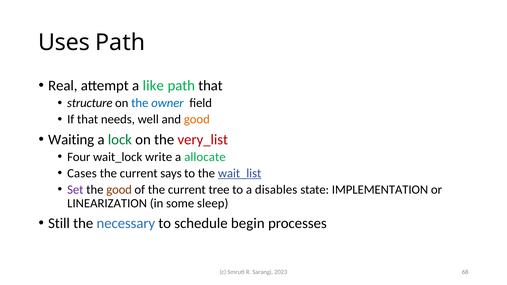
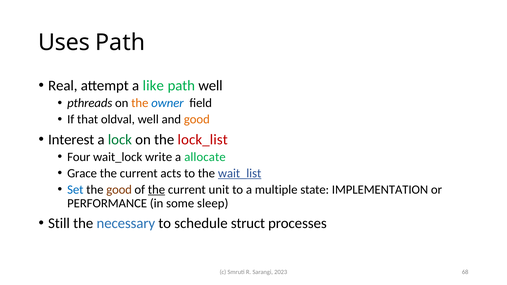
path that: that -> well (210, 86)
structure: structure -> pthreads (90, 103)
the colour: blue -> orange (140, 103)
needs: needs -> oldval (118, 120)
Waiting: Waiting -> Interest (71, 140)
very_list: very_list -> lock_list (203, 140)
Cases: Cases -> Grace (82, 173)
says: says -> acts (171, 173)
Set colour: purple -> blue (75, 190)
the underline: none -> present (156, 190)
tree: tree -> unit (219, 190)
disables: disables -> multiple (276, 190)
LINEARIZATION: LINEARIZATION -> PERFORMANCE (107, 203)
begin: begin -> struct (248, 224)
